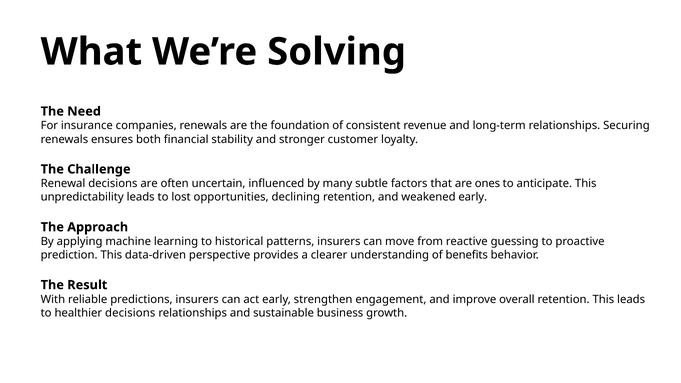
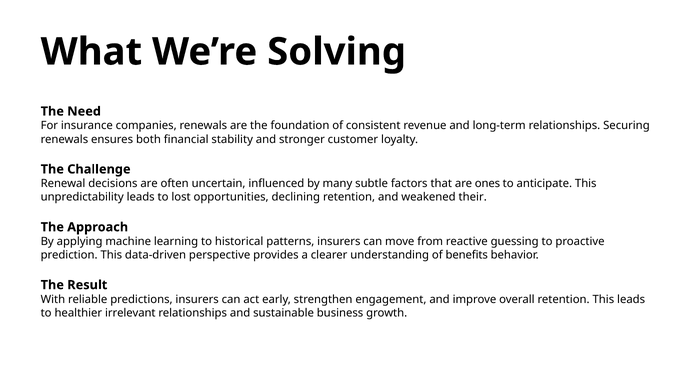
weakened early: early -> their (473, 197)
healthier decisions: decisions -> irrelevant (130, 313)
